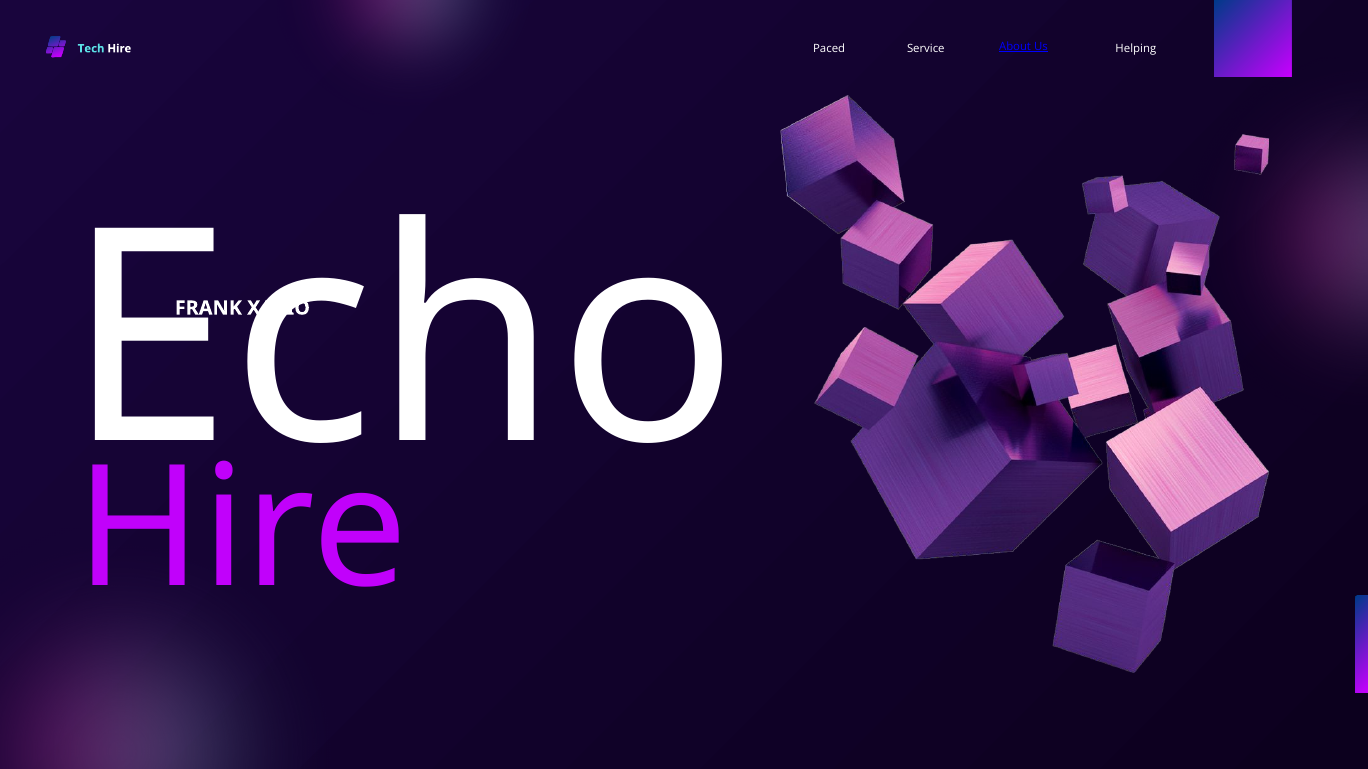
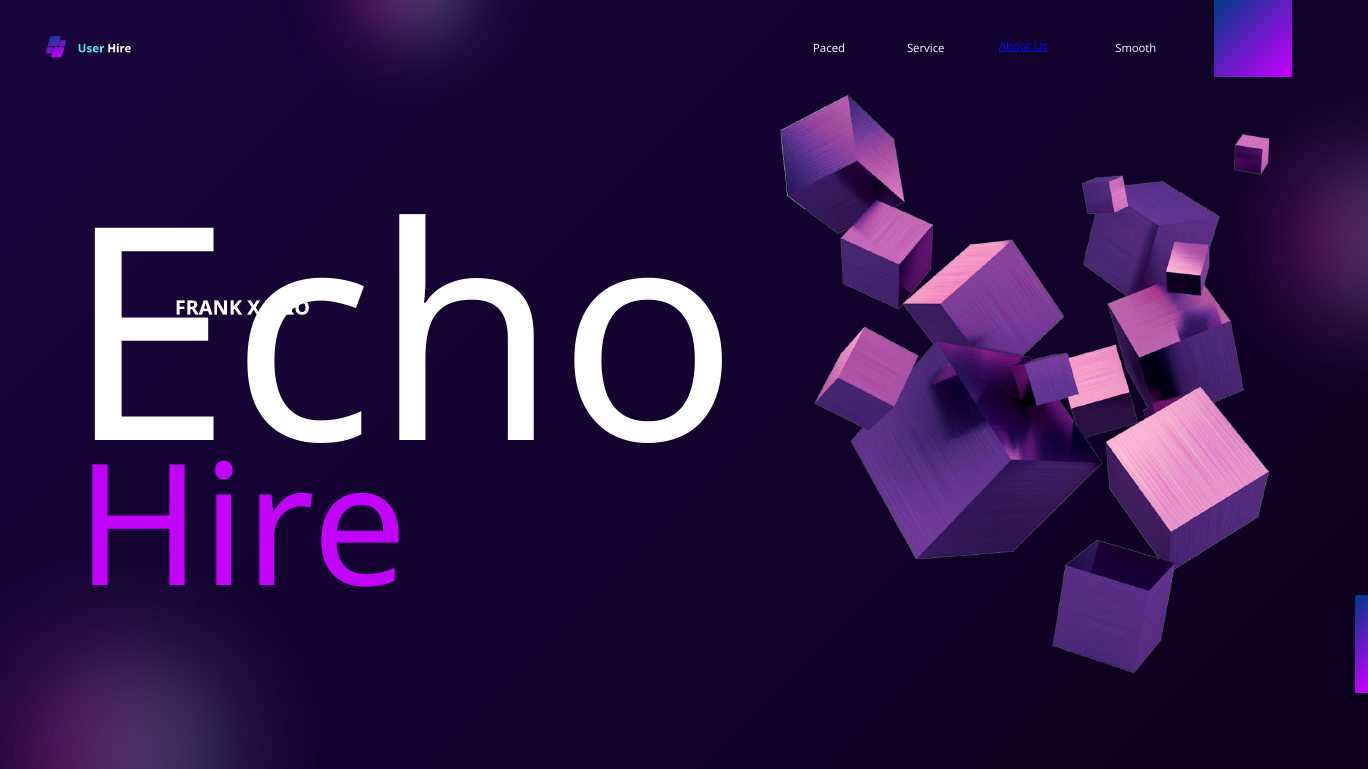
Tech: Tech -> User (91, 49)
Helping: Helping -> Smooth (1136, 49)
